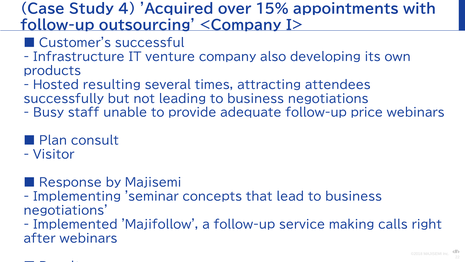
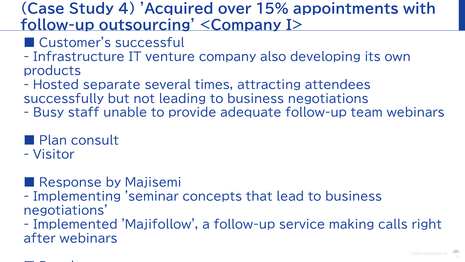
Hosted resulting: resulting -> separate (112, 85)
price: price -> team (367, 113)
